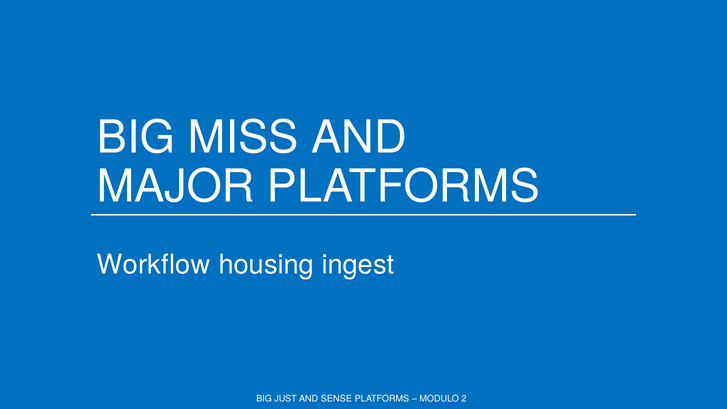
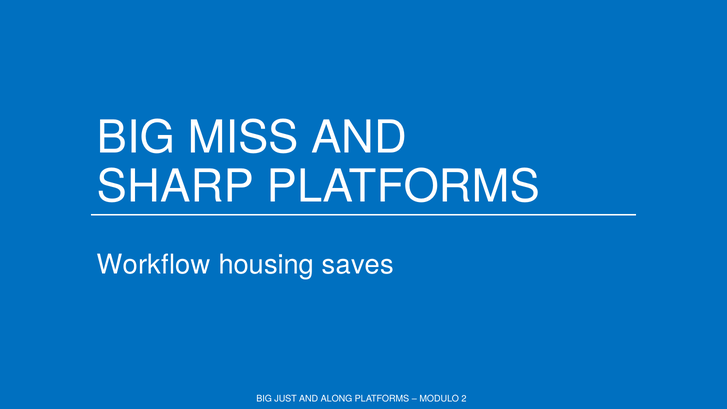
MAJOR: MAJOR -> SHARP (175, 187)
ingest: ingest -> saves (358, 265)
SENSE: SENSE -> ALONG (336, 399)
